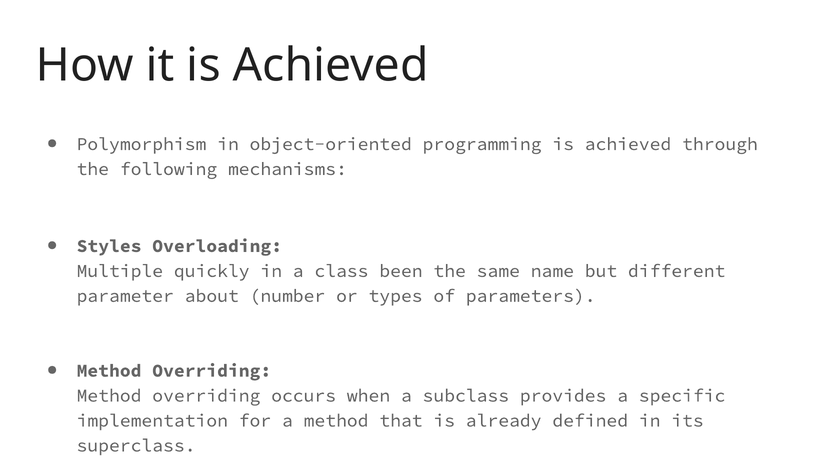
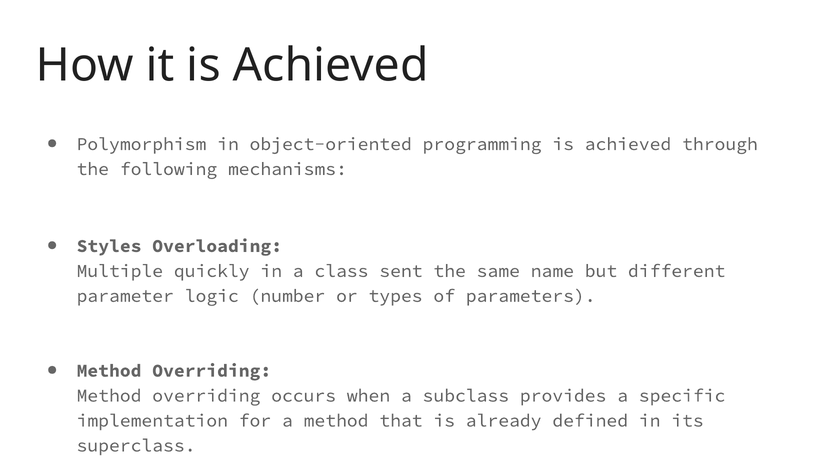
been: been -> sent (401, 271)
about: about -> logic (212, 296)
